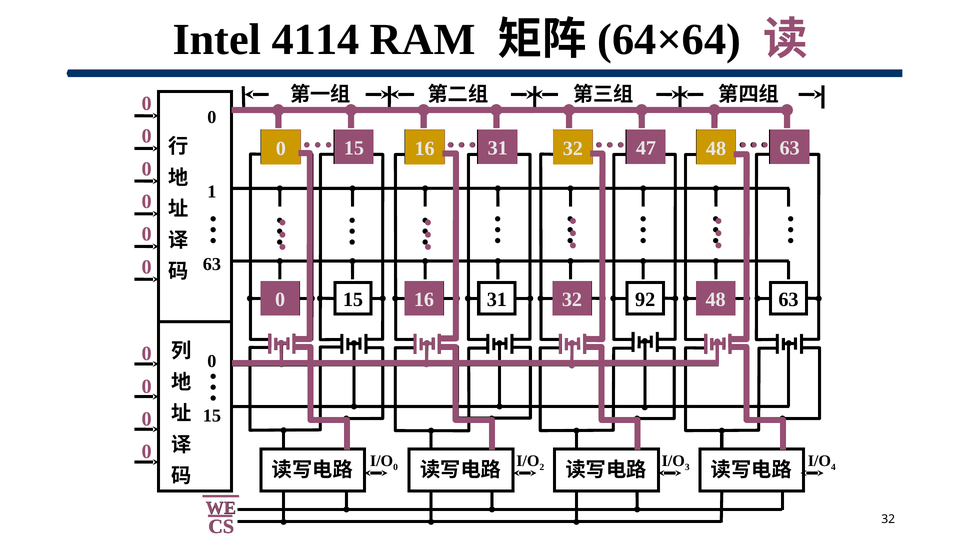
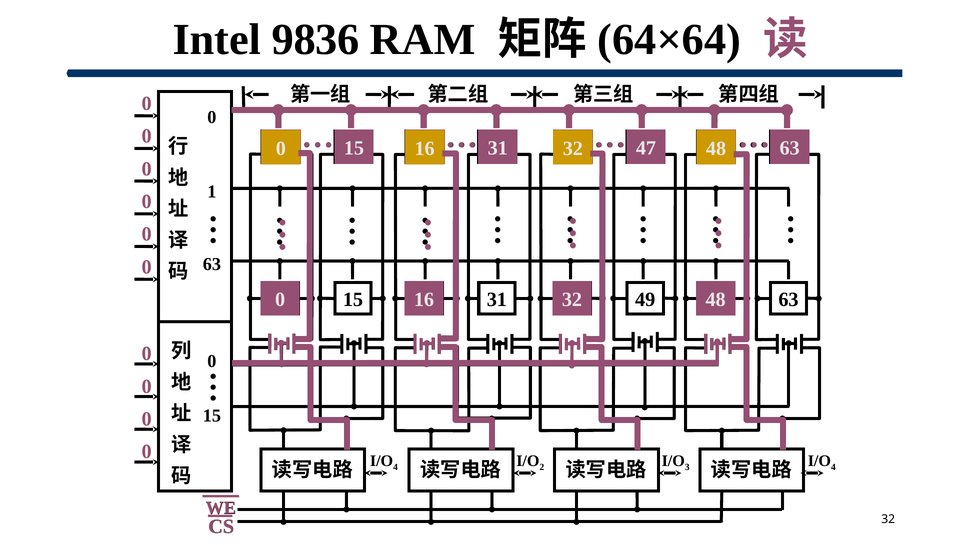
4114: 4114 -> 9836 (316, 40)
92: 92 -> 49 (645, 300)
0: 0 -> 4 (396, 467)
